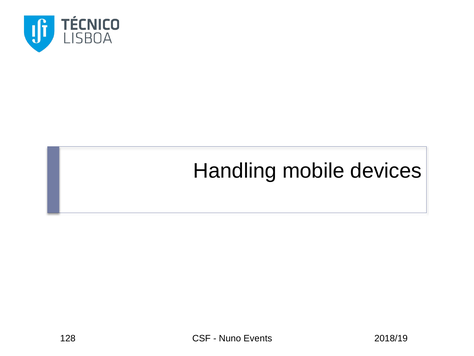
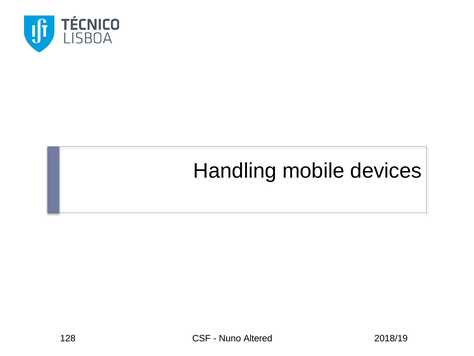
Events: Events -> Altered (258, 338)
